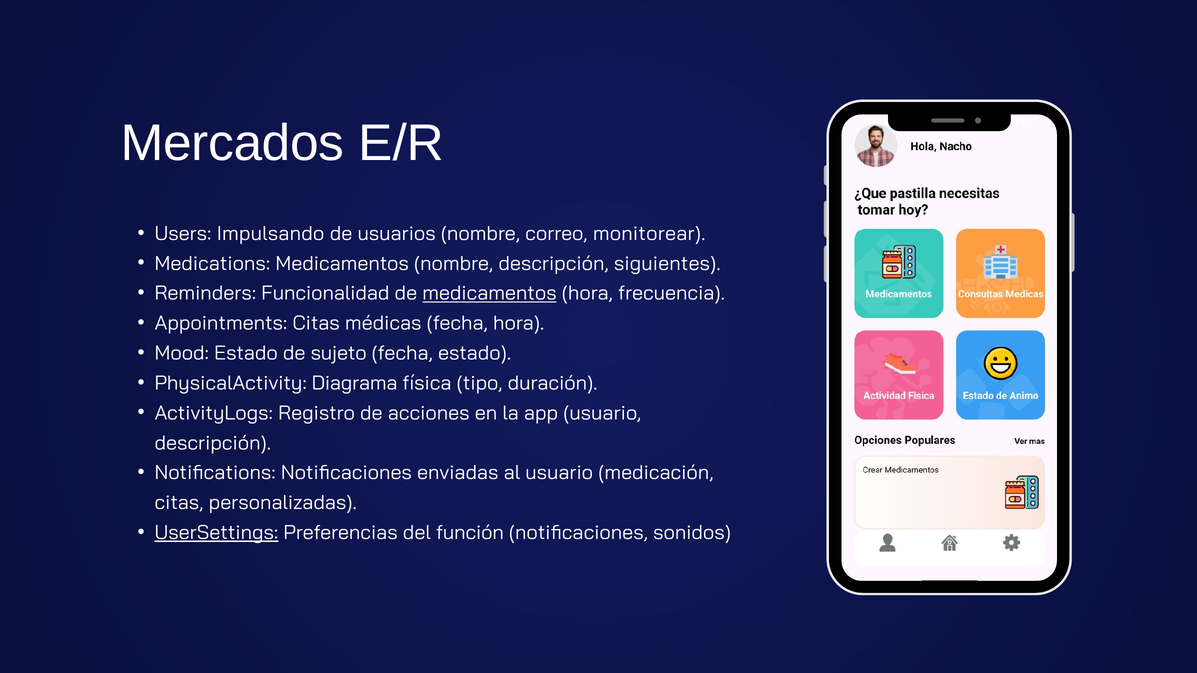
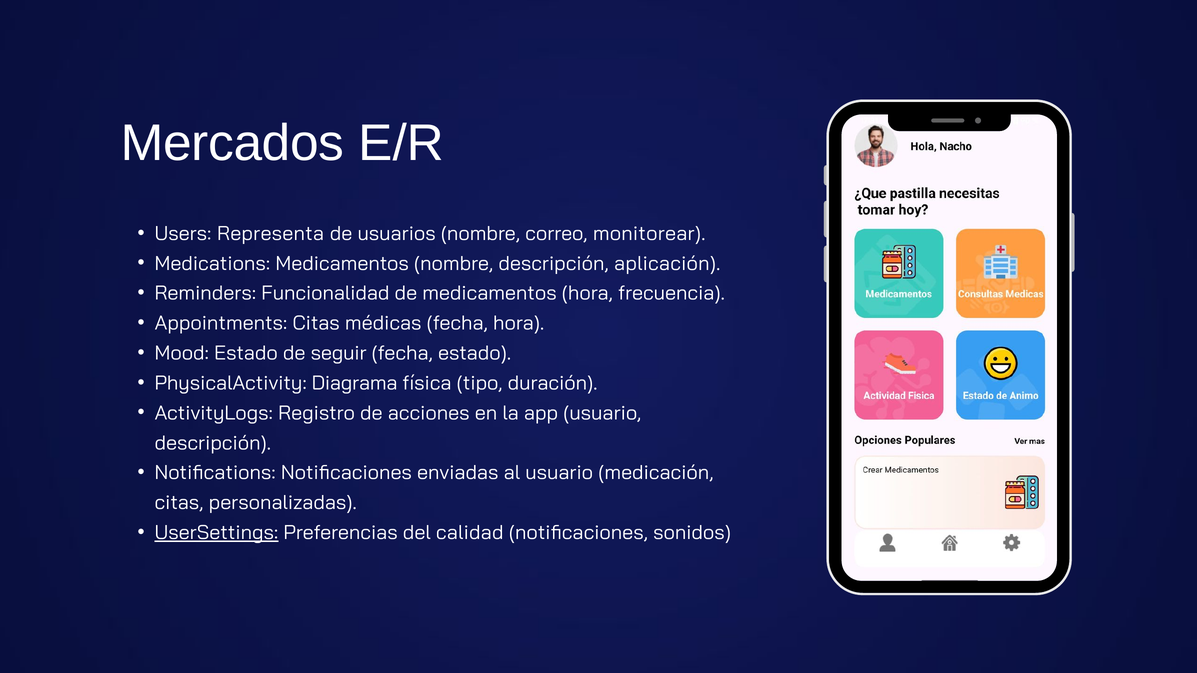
Impulsando: Impulsando -> Representa (271, 234)
siguientes: siguientes -> aplicación (667, 264)
medicamentos underline: present -> none (489, 294)
sujeto: sujeto -> seguir (339, 353)
función: función -> calidad (470, 533)
